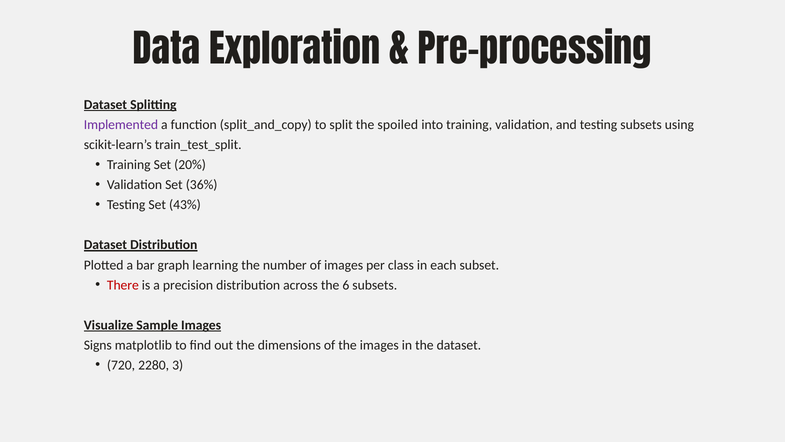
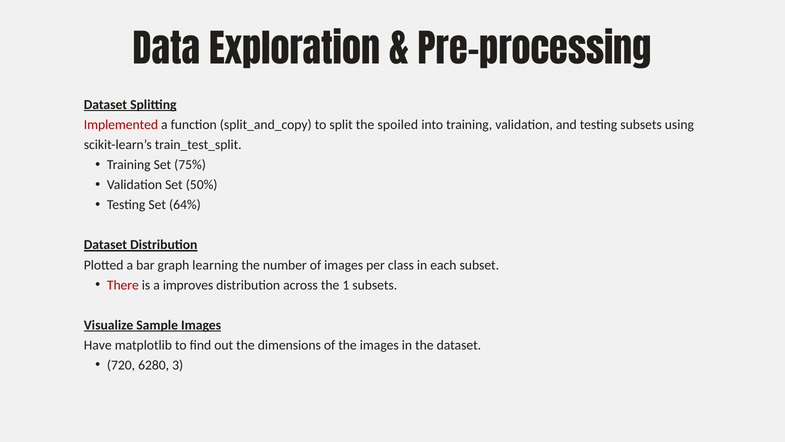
Implemented colour: purple -> red (121, 125)
20%: 20% -> 75% (190, 165)
36%: 36% -> 50% (202, 185)
43%: 43% -> 64% (185, 205)
precision: precision -> improves (188, 285)
6: 6 -> 1 (346, 285)
Signs: Signs -> Have (98, 345)
2280: 2280 -> 6280 (154, 365)
